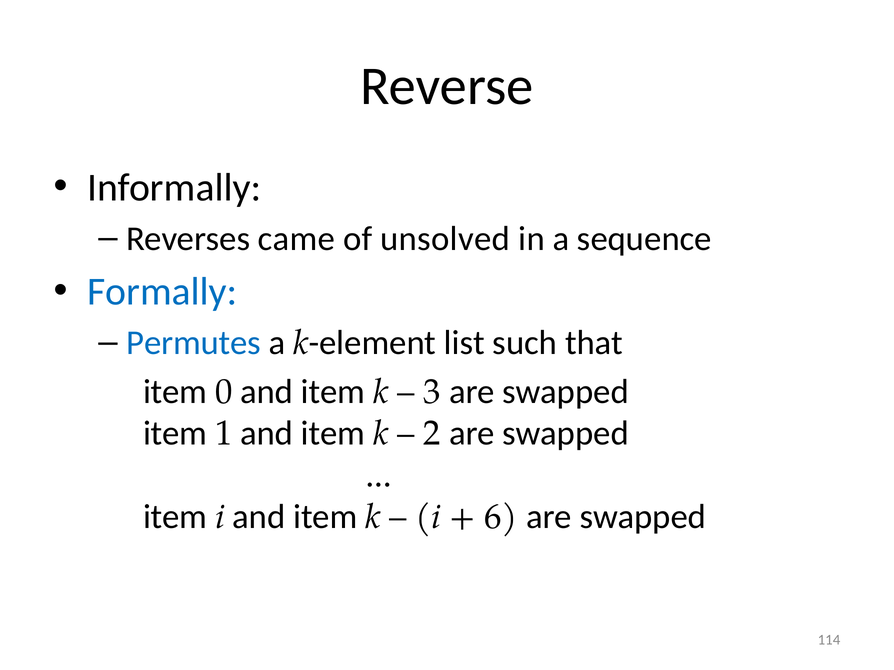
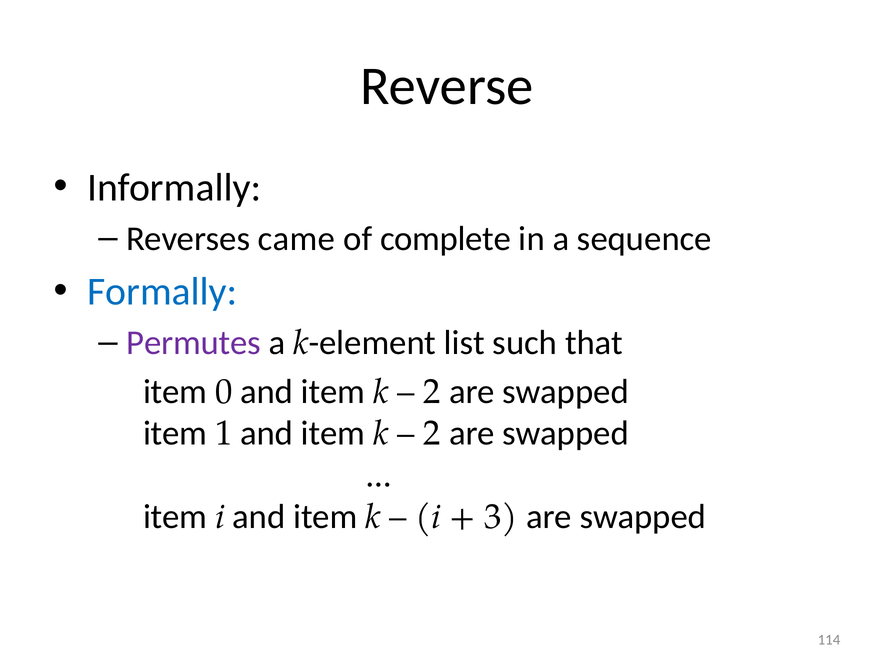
unsolved: unsolved -> complete (446, 239)
Permutes colour: blue -> purple (194, 343)
3: 3 -> 2 (432, 392)
6: 6 -> 3 (501, 517)
